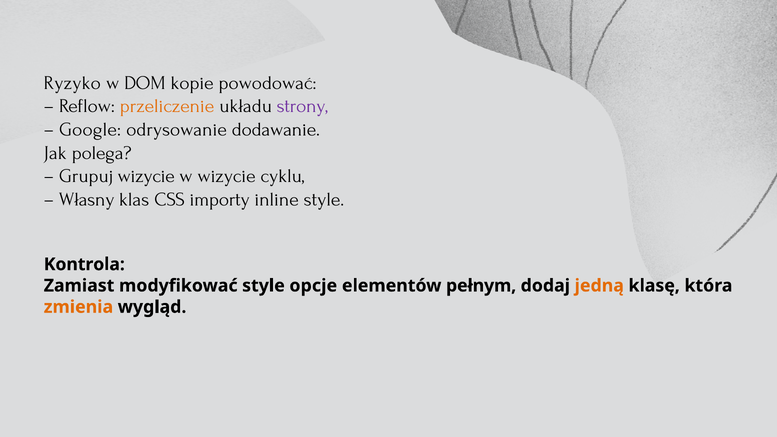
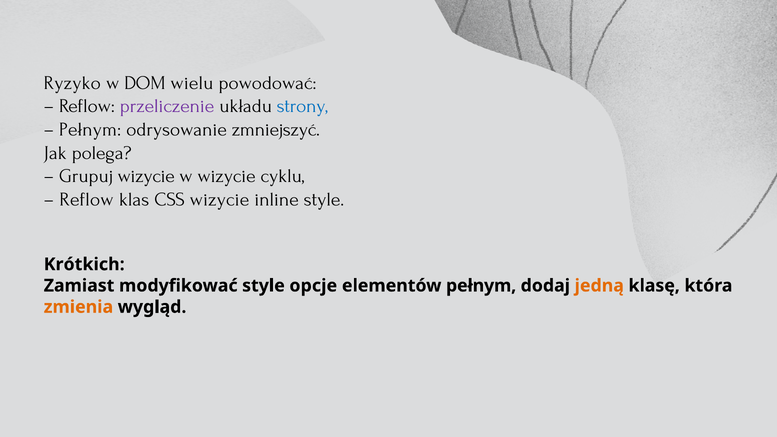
kopie: kopie -> wielu (192, 83)
przeliczenie colour: orange -> purple (167, 106)
strony colour: purple -> blue (302, 106)
Google: Google -> Pełnym (90, 129)
dodawanie: dodawanie -> zmniejszyć (276, 129)
Własny: Własny -> Reflow (86, 199)
CSS importy: importy -> wizycie (220, 199)
Kontrola: Kontrola -> Krótkich (84, 264)
